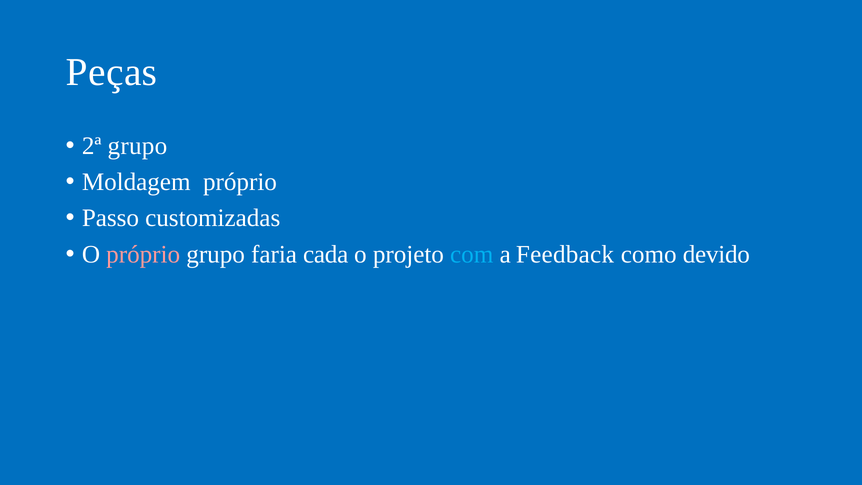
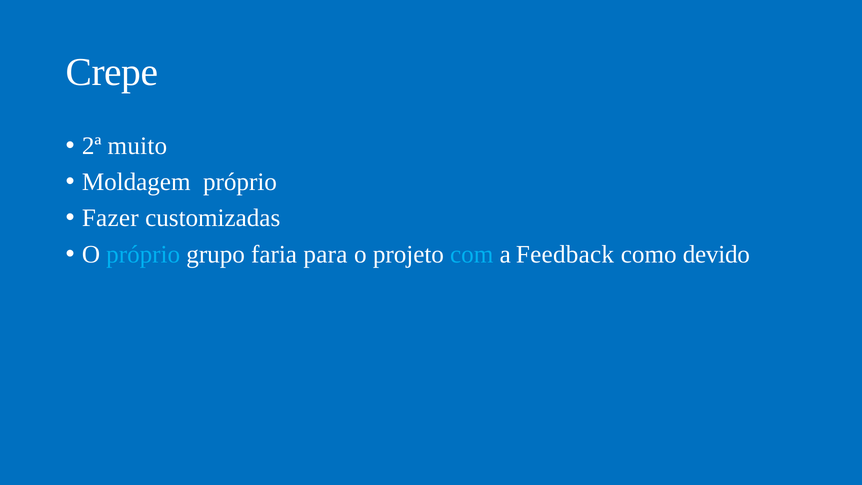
Peças: Peças -> Crepe (112, 72)
2ª grupo: grupo -> muito (137, 146)
Passo: Passo -> Fazer (110, 218)
próprio colour: pink -> light blue (143, 254)
cada: cada -> para (325, 254)
